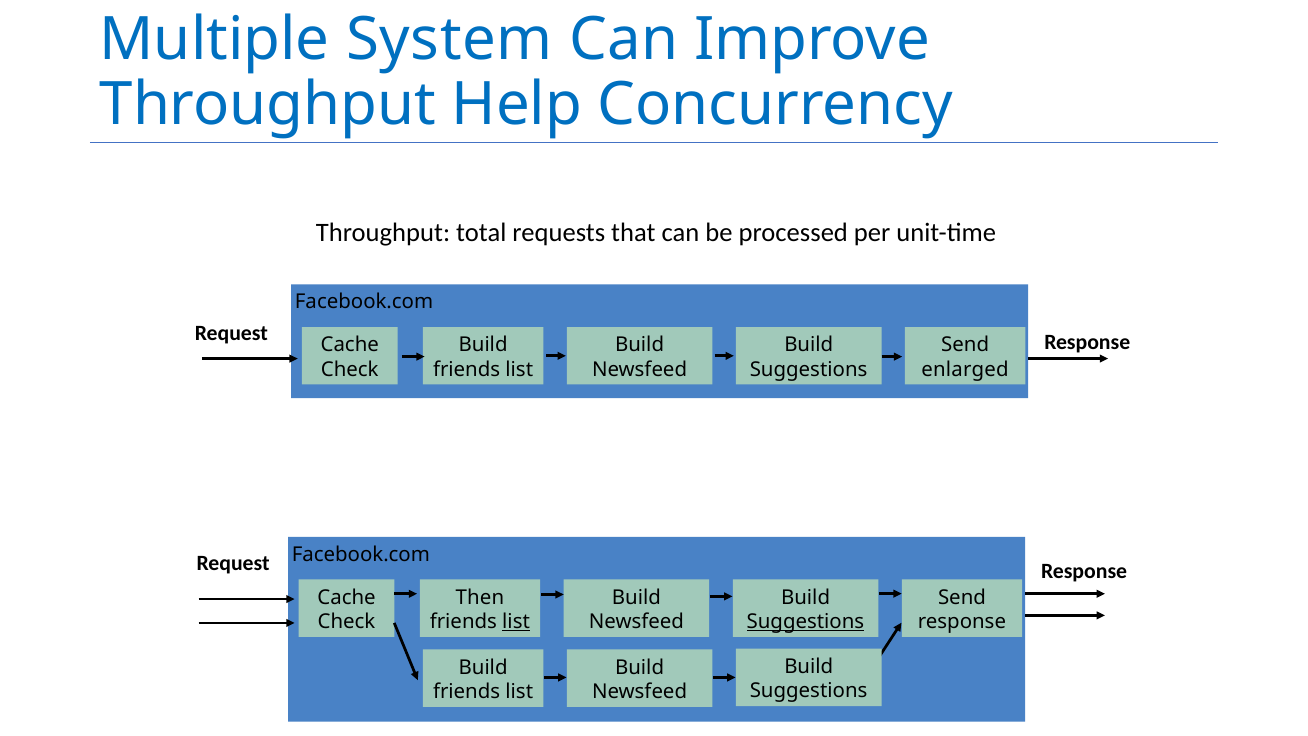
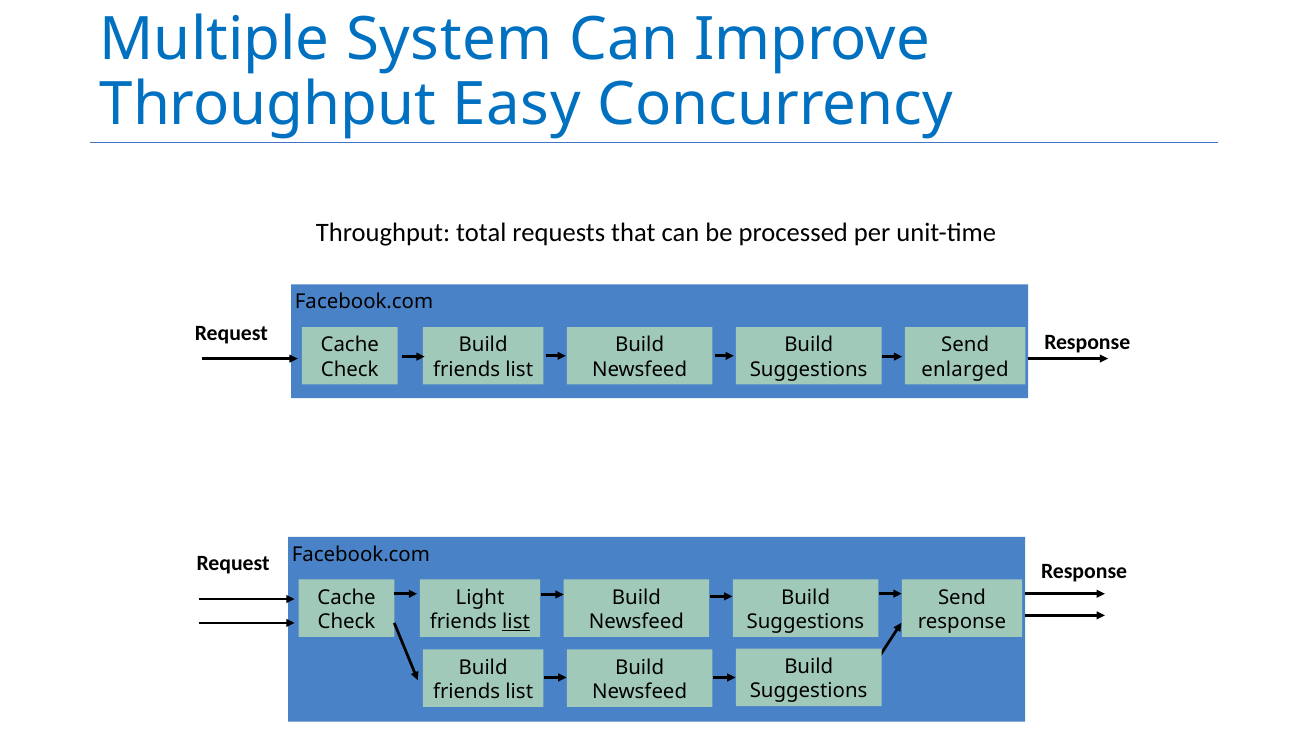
Help: Help -> Easy (517, 105)
Then: Then -> Light (480, 597)
Suggestions underline: present -> none (805, 622)
